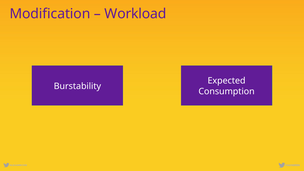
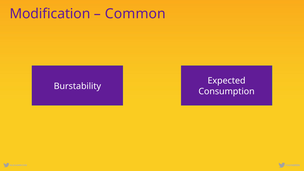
Workload: Workload -> Common (135, 14)
